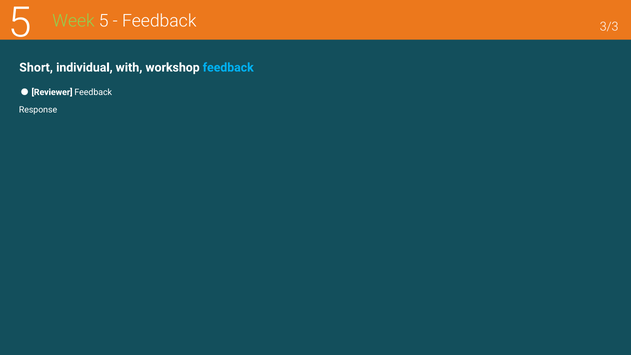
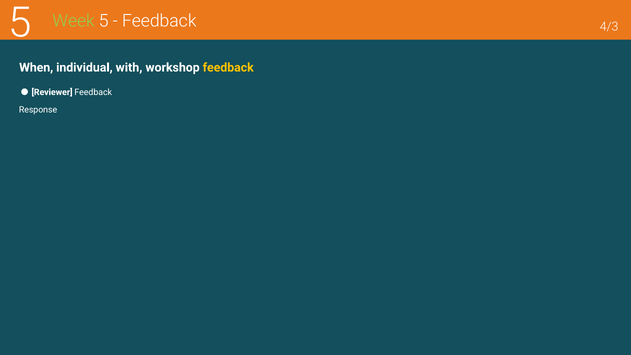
3/3: 3/3 -> 4/3 (609, 27)
Short: Short -> When (36, 67)
feedback colour: light blue -> yellow (228, 67)
